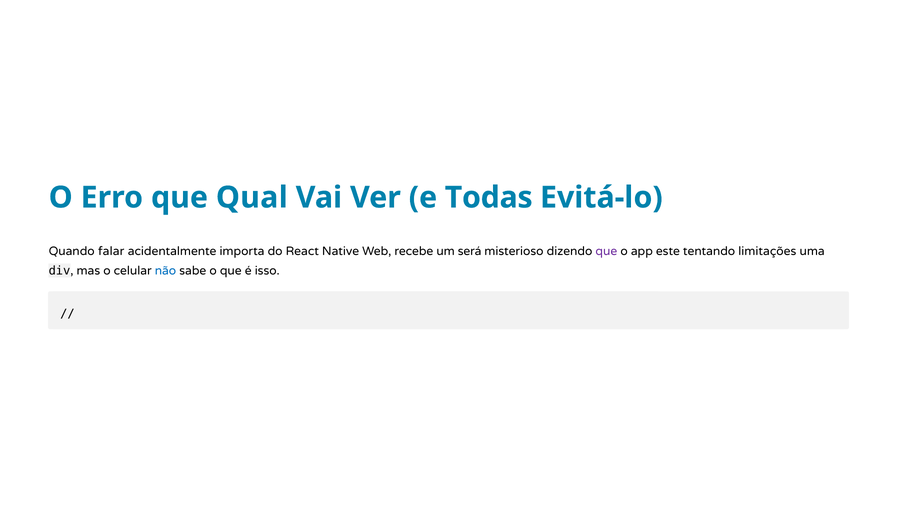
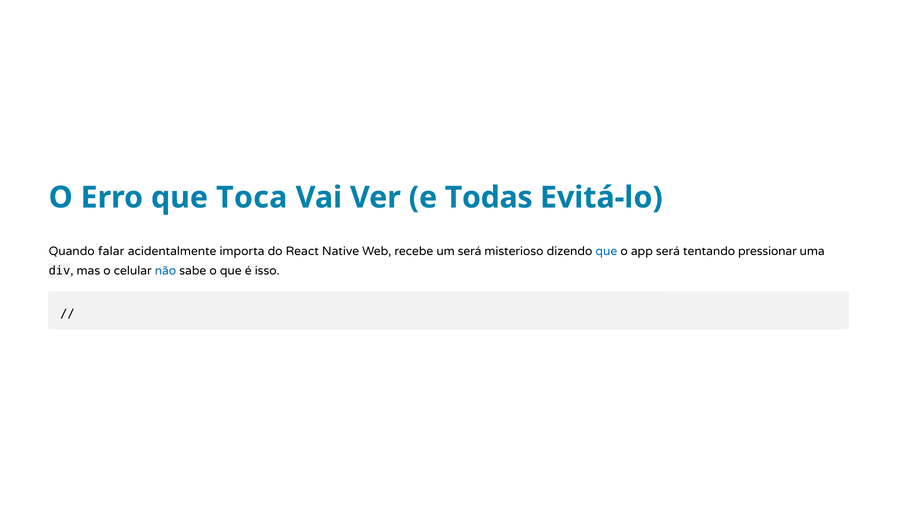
Qual: Qual -> Toca (252, 197)
que colour: purple -> blue (606, 251)
app este: este -> será (668, 251)
limitações: limitações -> pressionar (767, 251)
